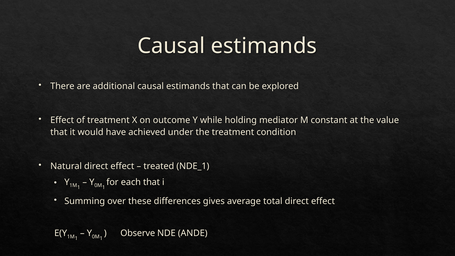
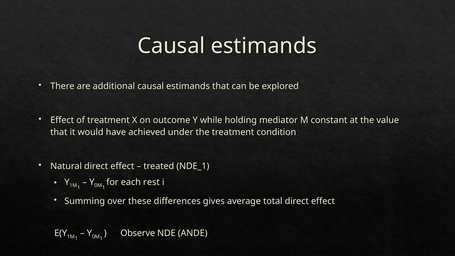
each that: that -> rest (151, 182)
